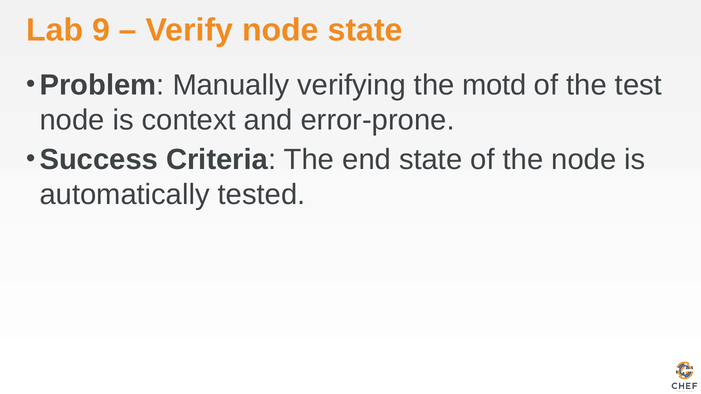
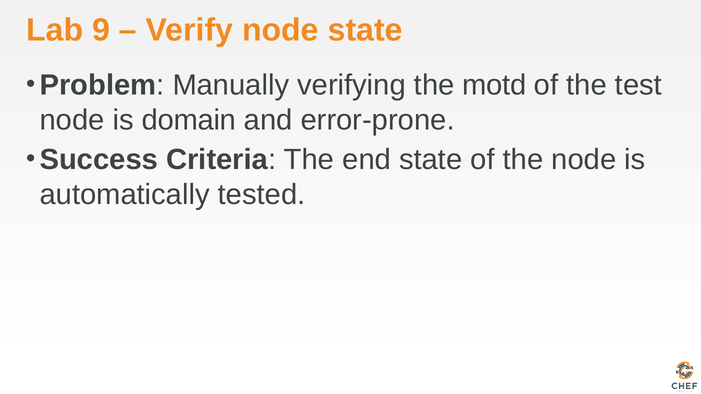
context: context -> domain (189, 120)
